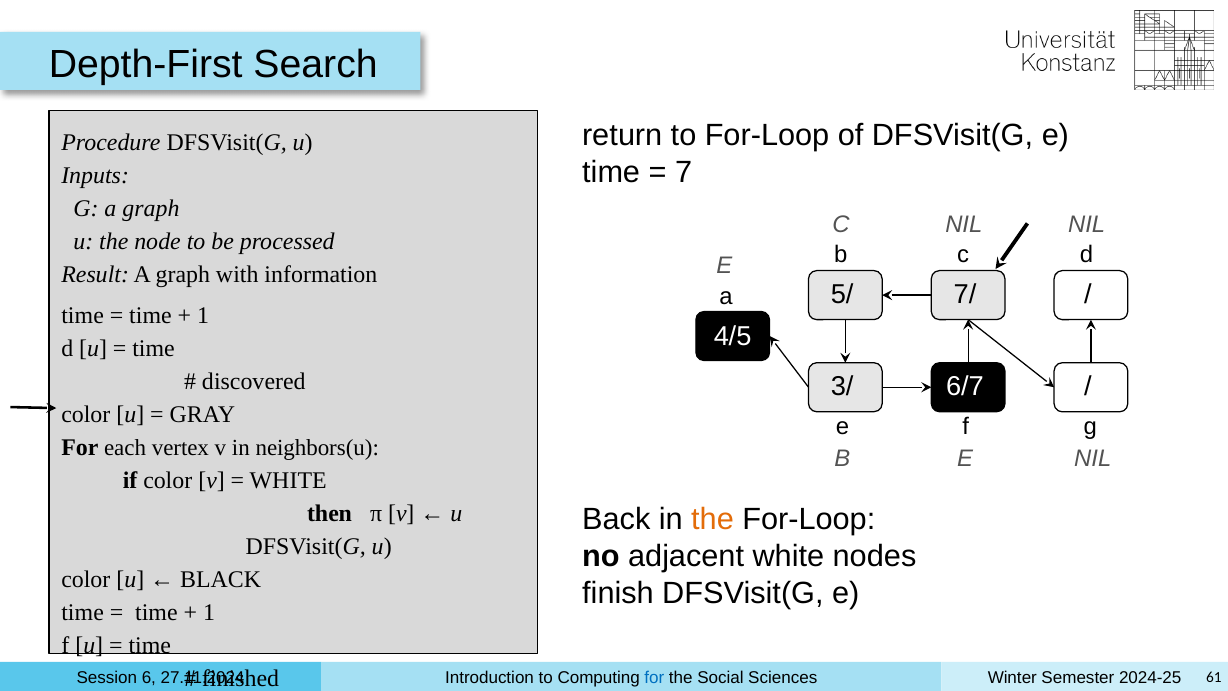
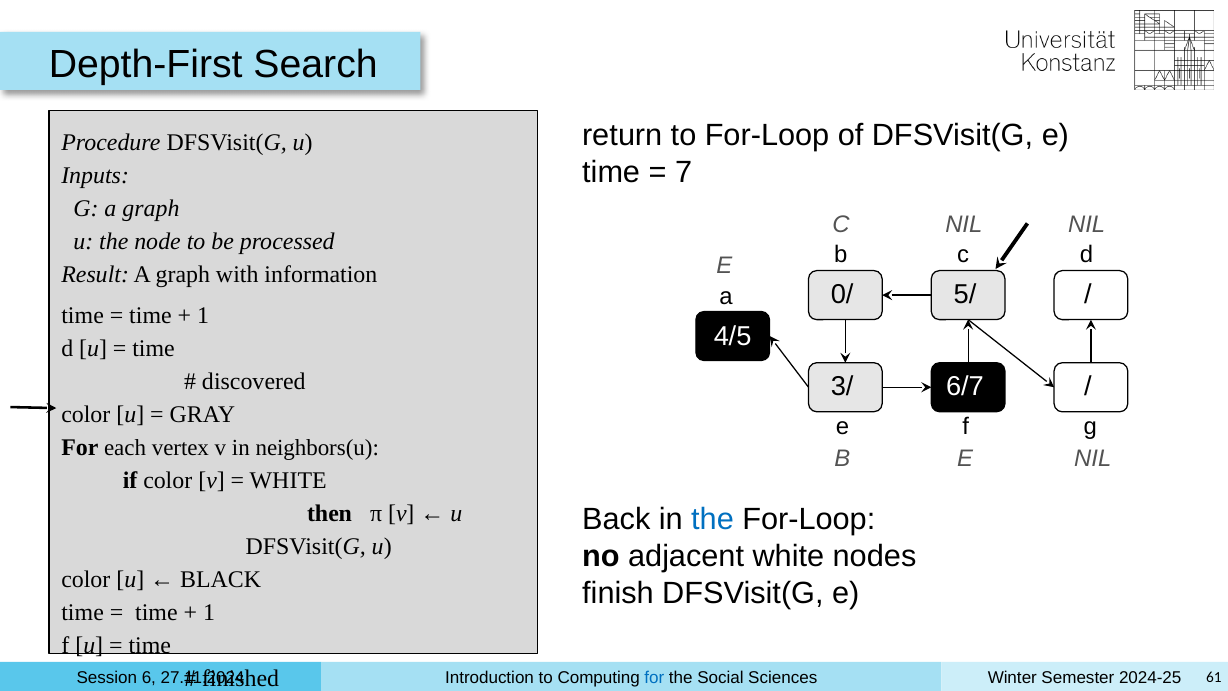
5/: 5/ -> 0/ (842, 294)
7/: 7/ -> 5/ (965, 294)
the colour: orange -> blue (713, 519)
